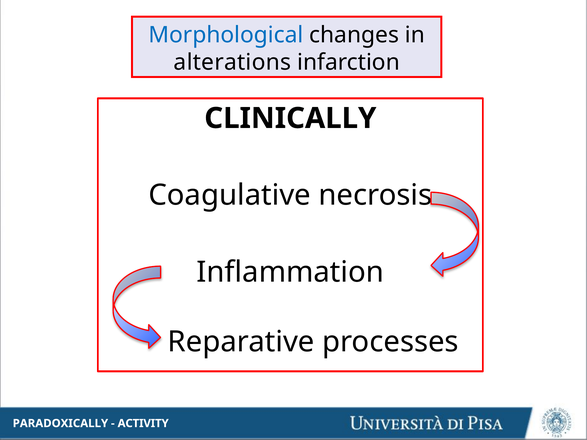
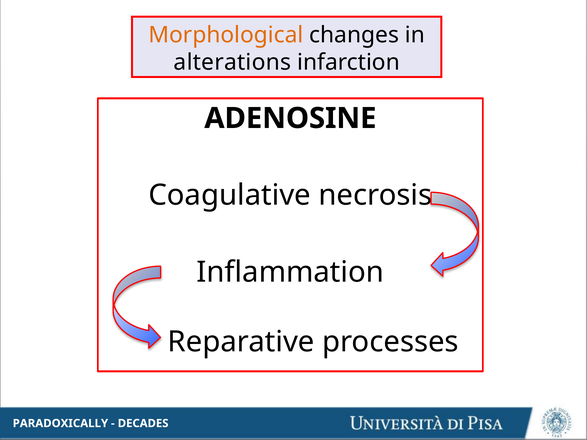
Morphological colour: blue -> orange (226, 35)
CLINICALLY: CLINICALLY -> ADENOSINE (290, 118)
ACTIVITY: ACTIVITY -> DECADES (143, 424)
